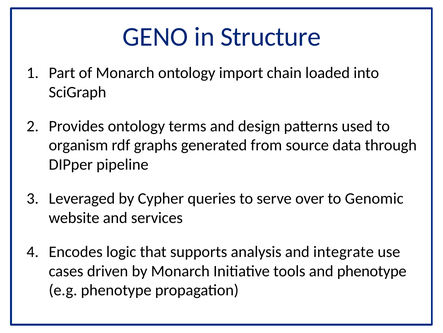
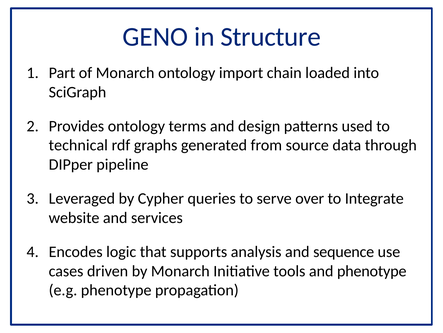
organism: organism -> technical (78, 145)
Genomic: Genomic -> Integrate (374, 198)
integrate: integrate -> sequence (344, 251)
